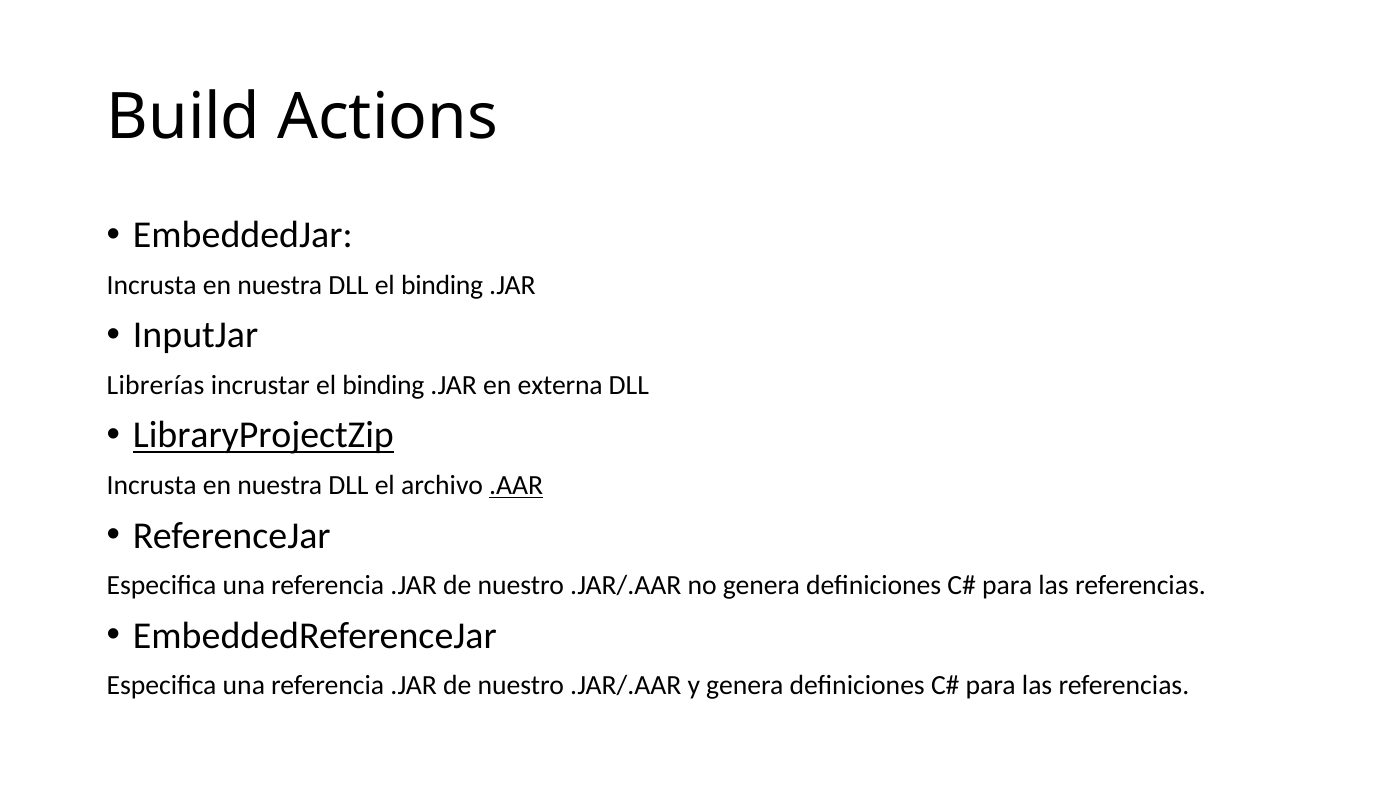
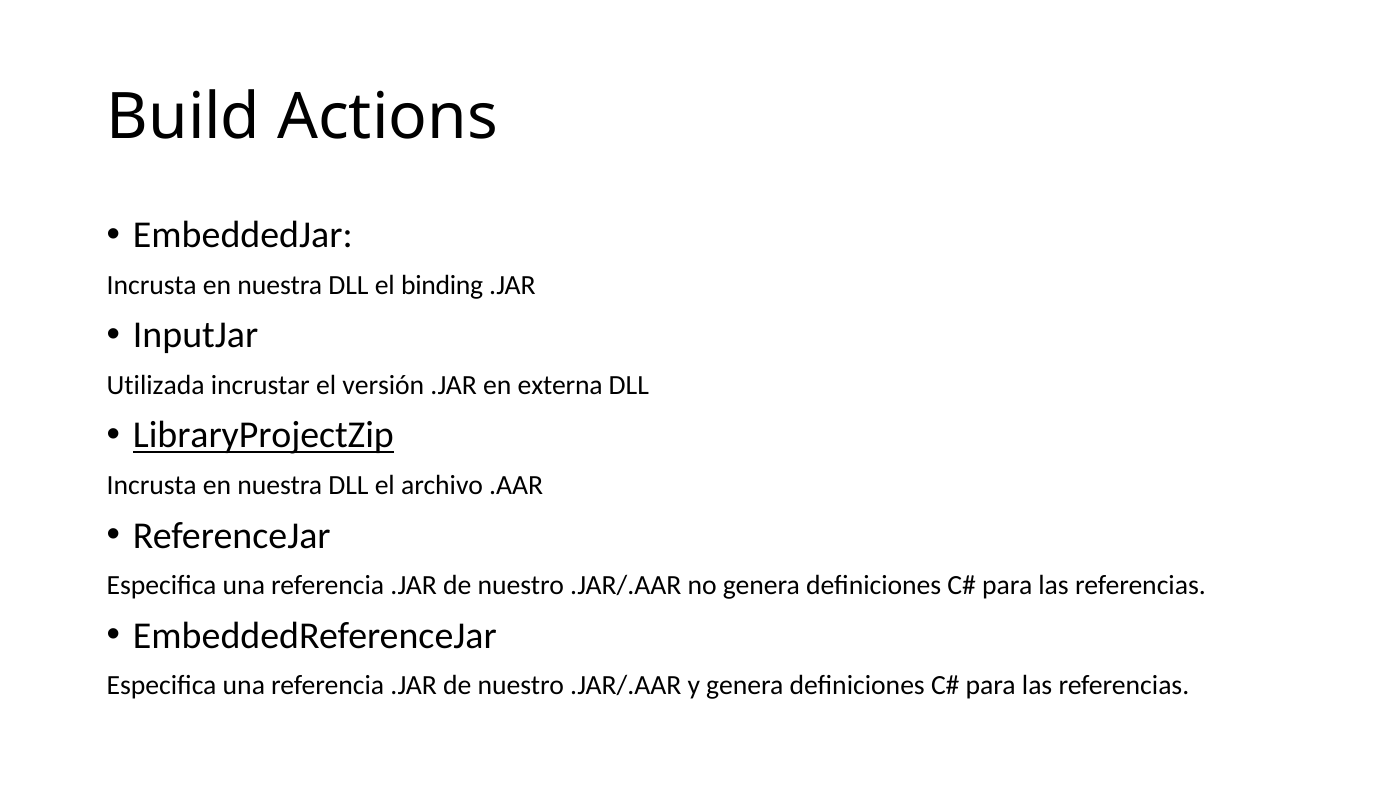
Librerías: Librerías -> Utilizada (156, 385)
incrustar el binding: binding -> versión (383, 385)
.AAR underline: present -> none (516, 485)
